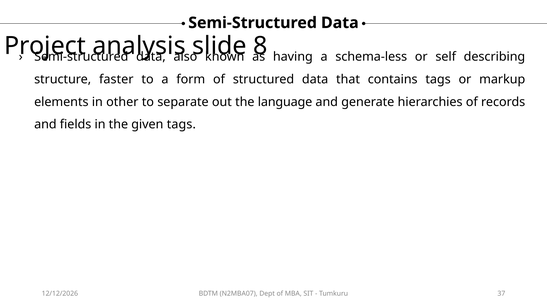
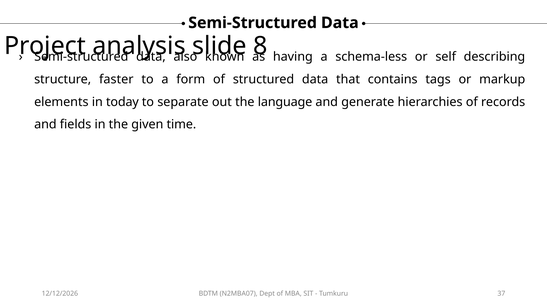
other: other -> today (122, 102)
given tags: tags -> time (181, 124)
